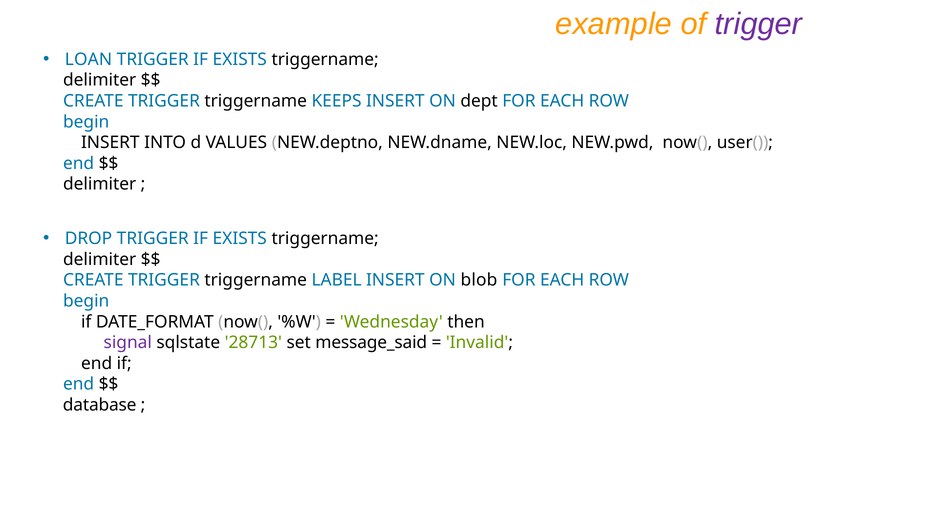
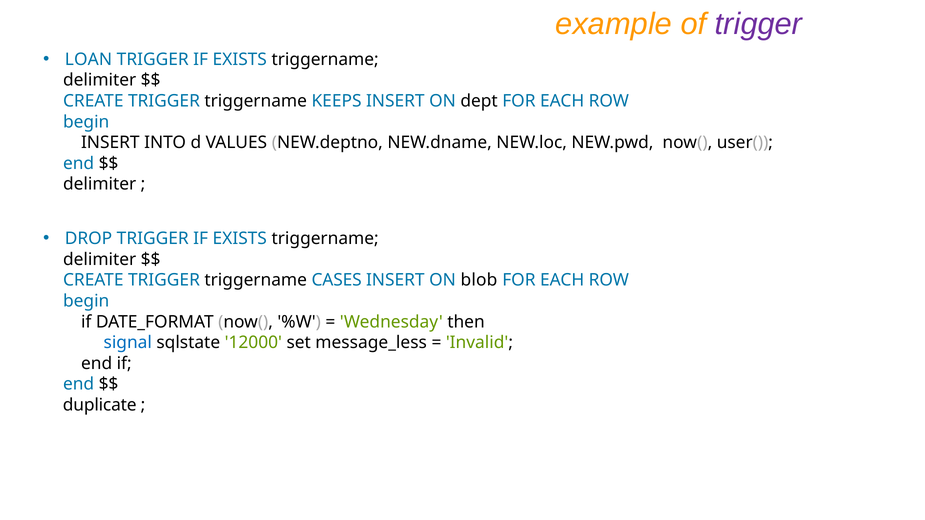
LABEL: LABEL -> CASES (337, 280)
signal colour: purple -> blue (128, 343)
28713: 28713 -> 12000 (253, 343)
message_said: message_said -> message_less (371, 343)
database: database -> duplicate (100, 405)
